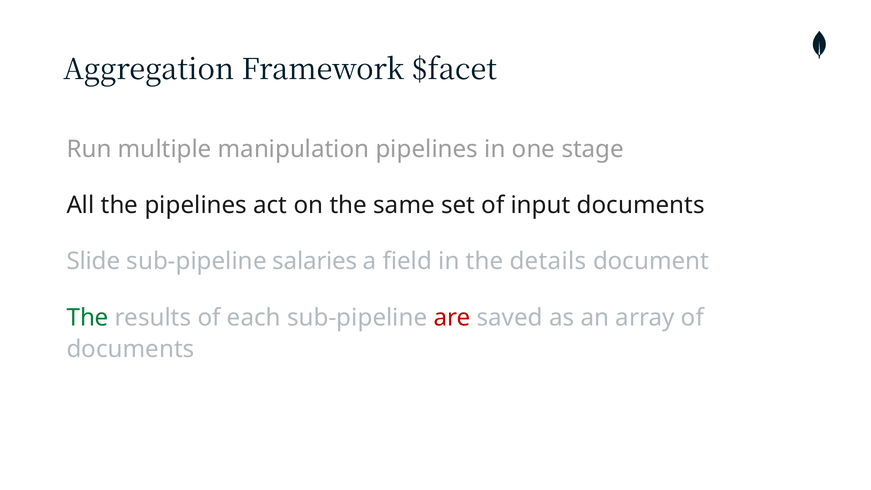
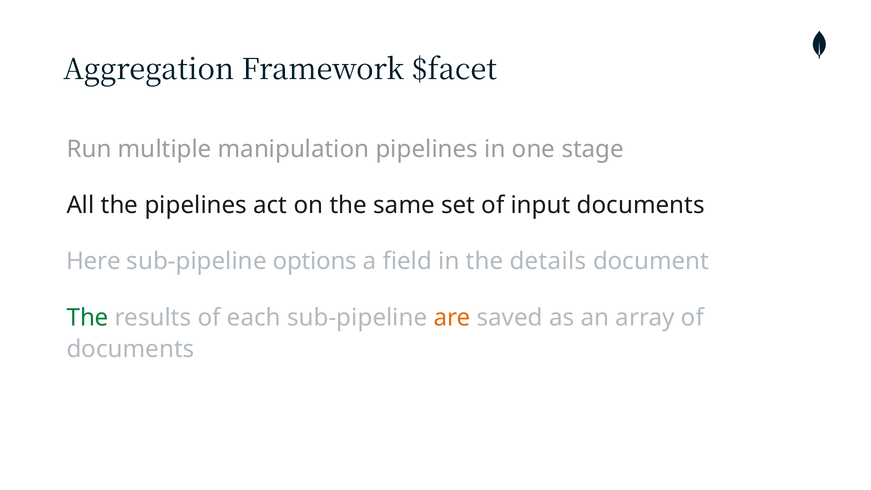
Slide: Slide -> Here (93, 261)
salaries: salaries -> options (315, 261)
are colour: red -> orange (452, 318)
